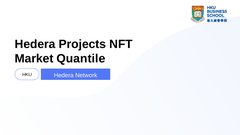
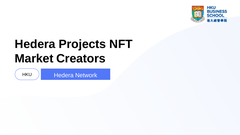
Quantile: Quantile -> Creators (81, 59)
